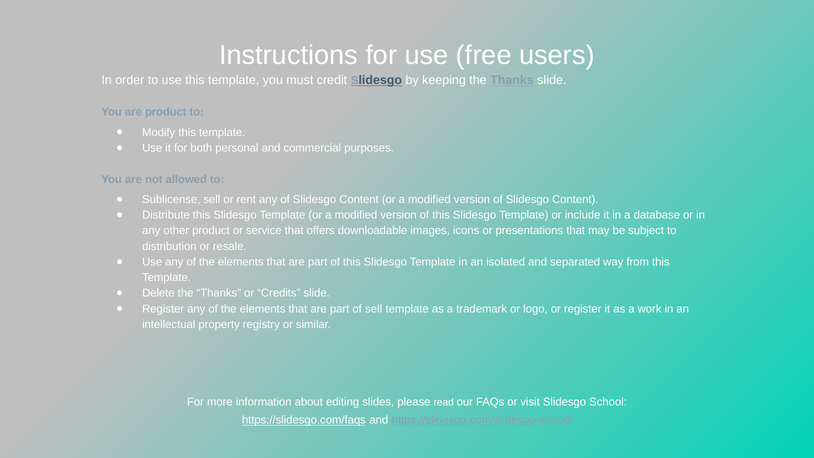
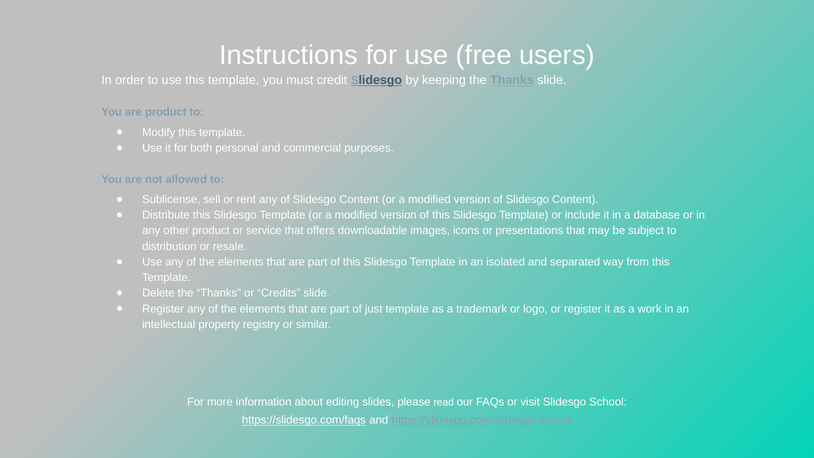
of sell: sell -> just (374, 309)
